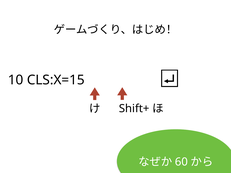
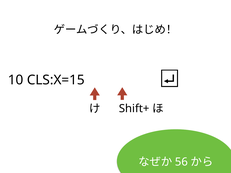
60: 60 -> 56 (181, 162)
